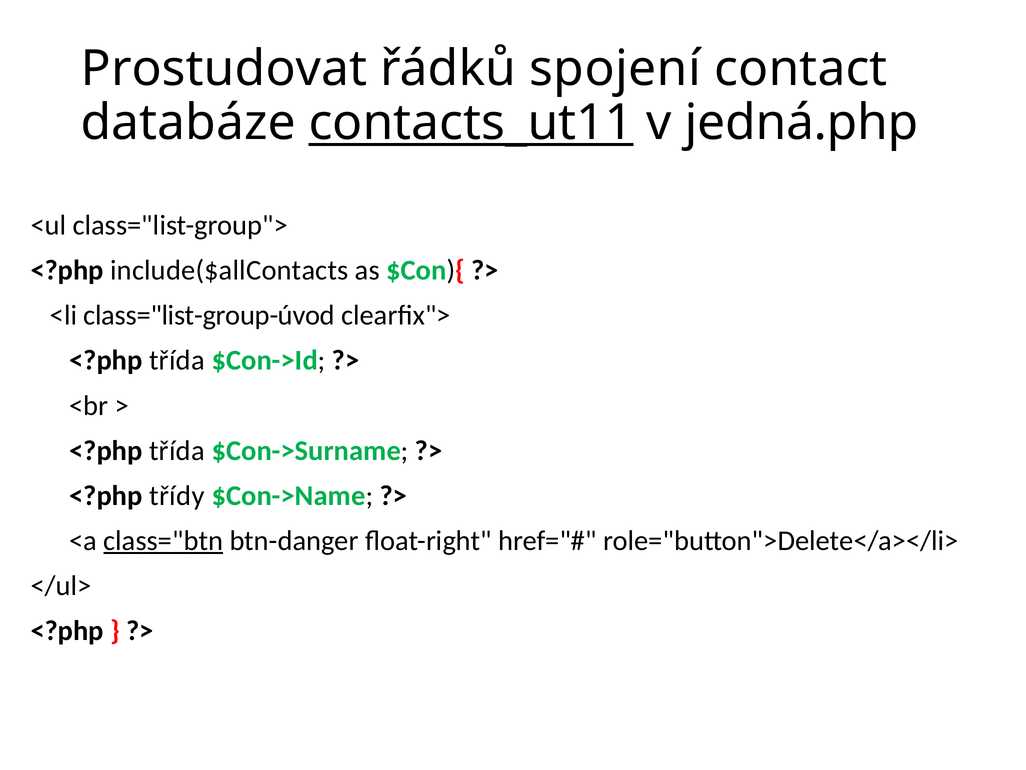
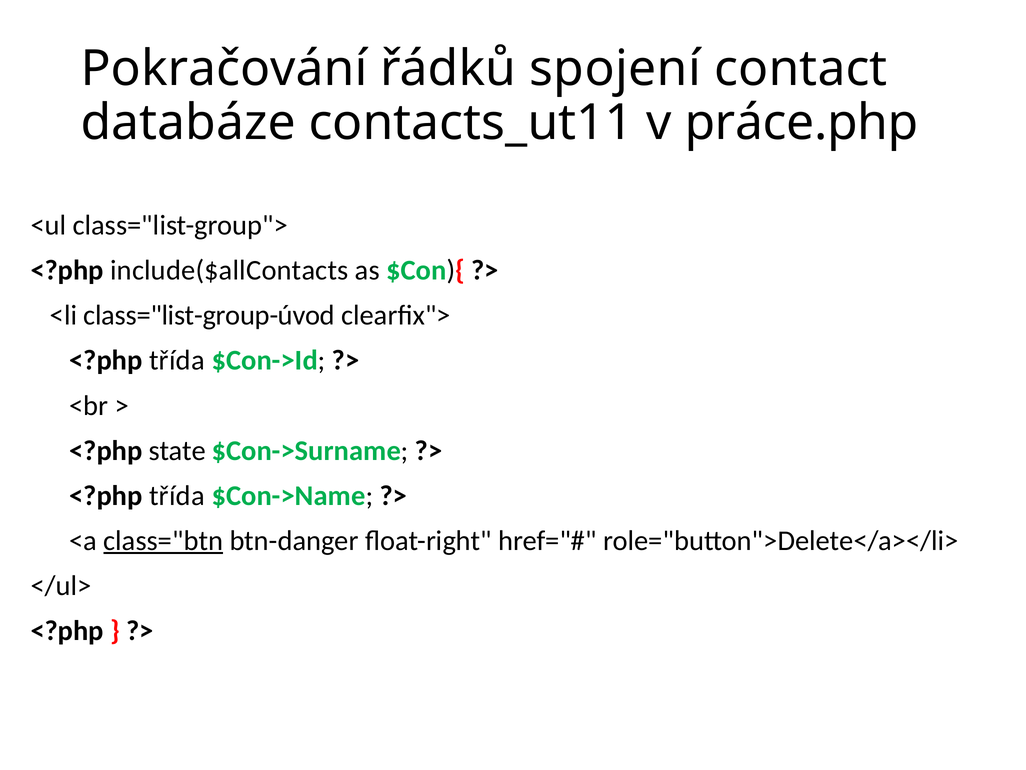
Prostudovat: Prostudovat -> Pokračování (224, 69)
contacts_ut11 underline: present -> none (471, 123)
jedná.php: jedná.php -> práce.php (802, 123)
třída: třída -> state (177, 450)
třídy: třídy -> třída (177, 495)
